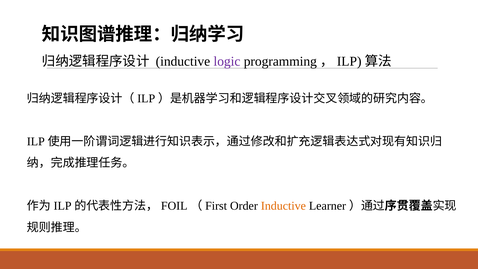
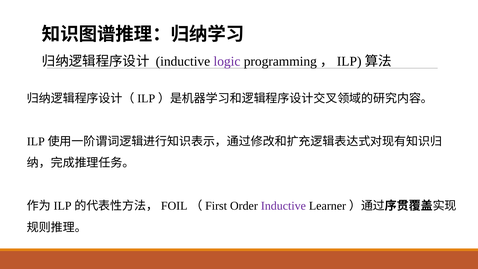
Inductive colour: orange -> purple (283, 206)
